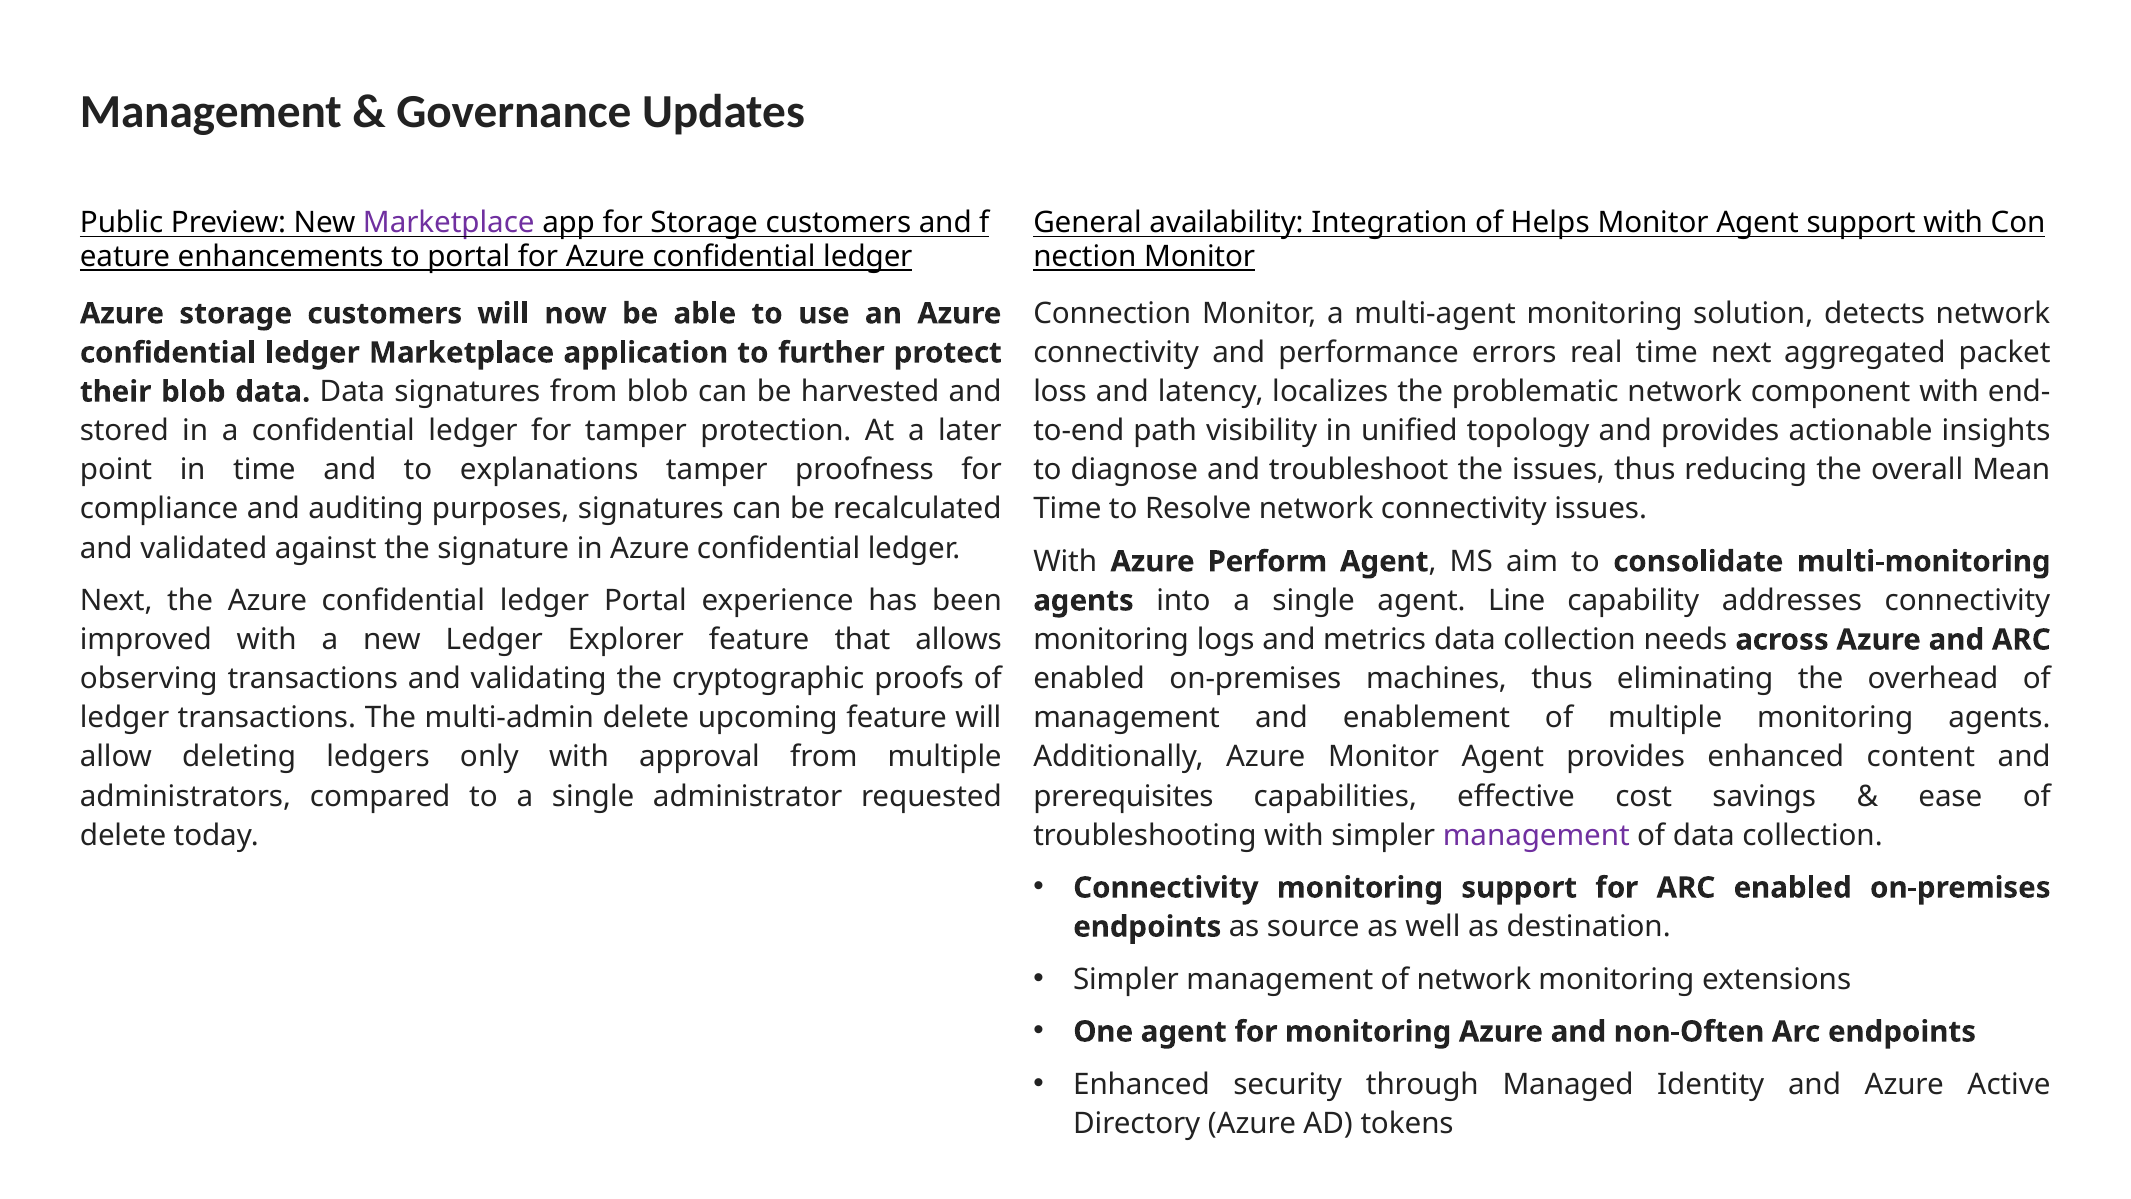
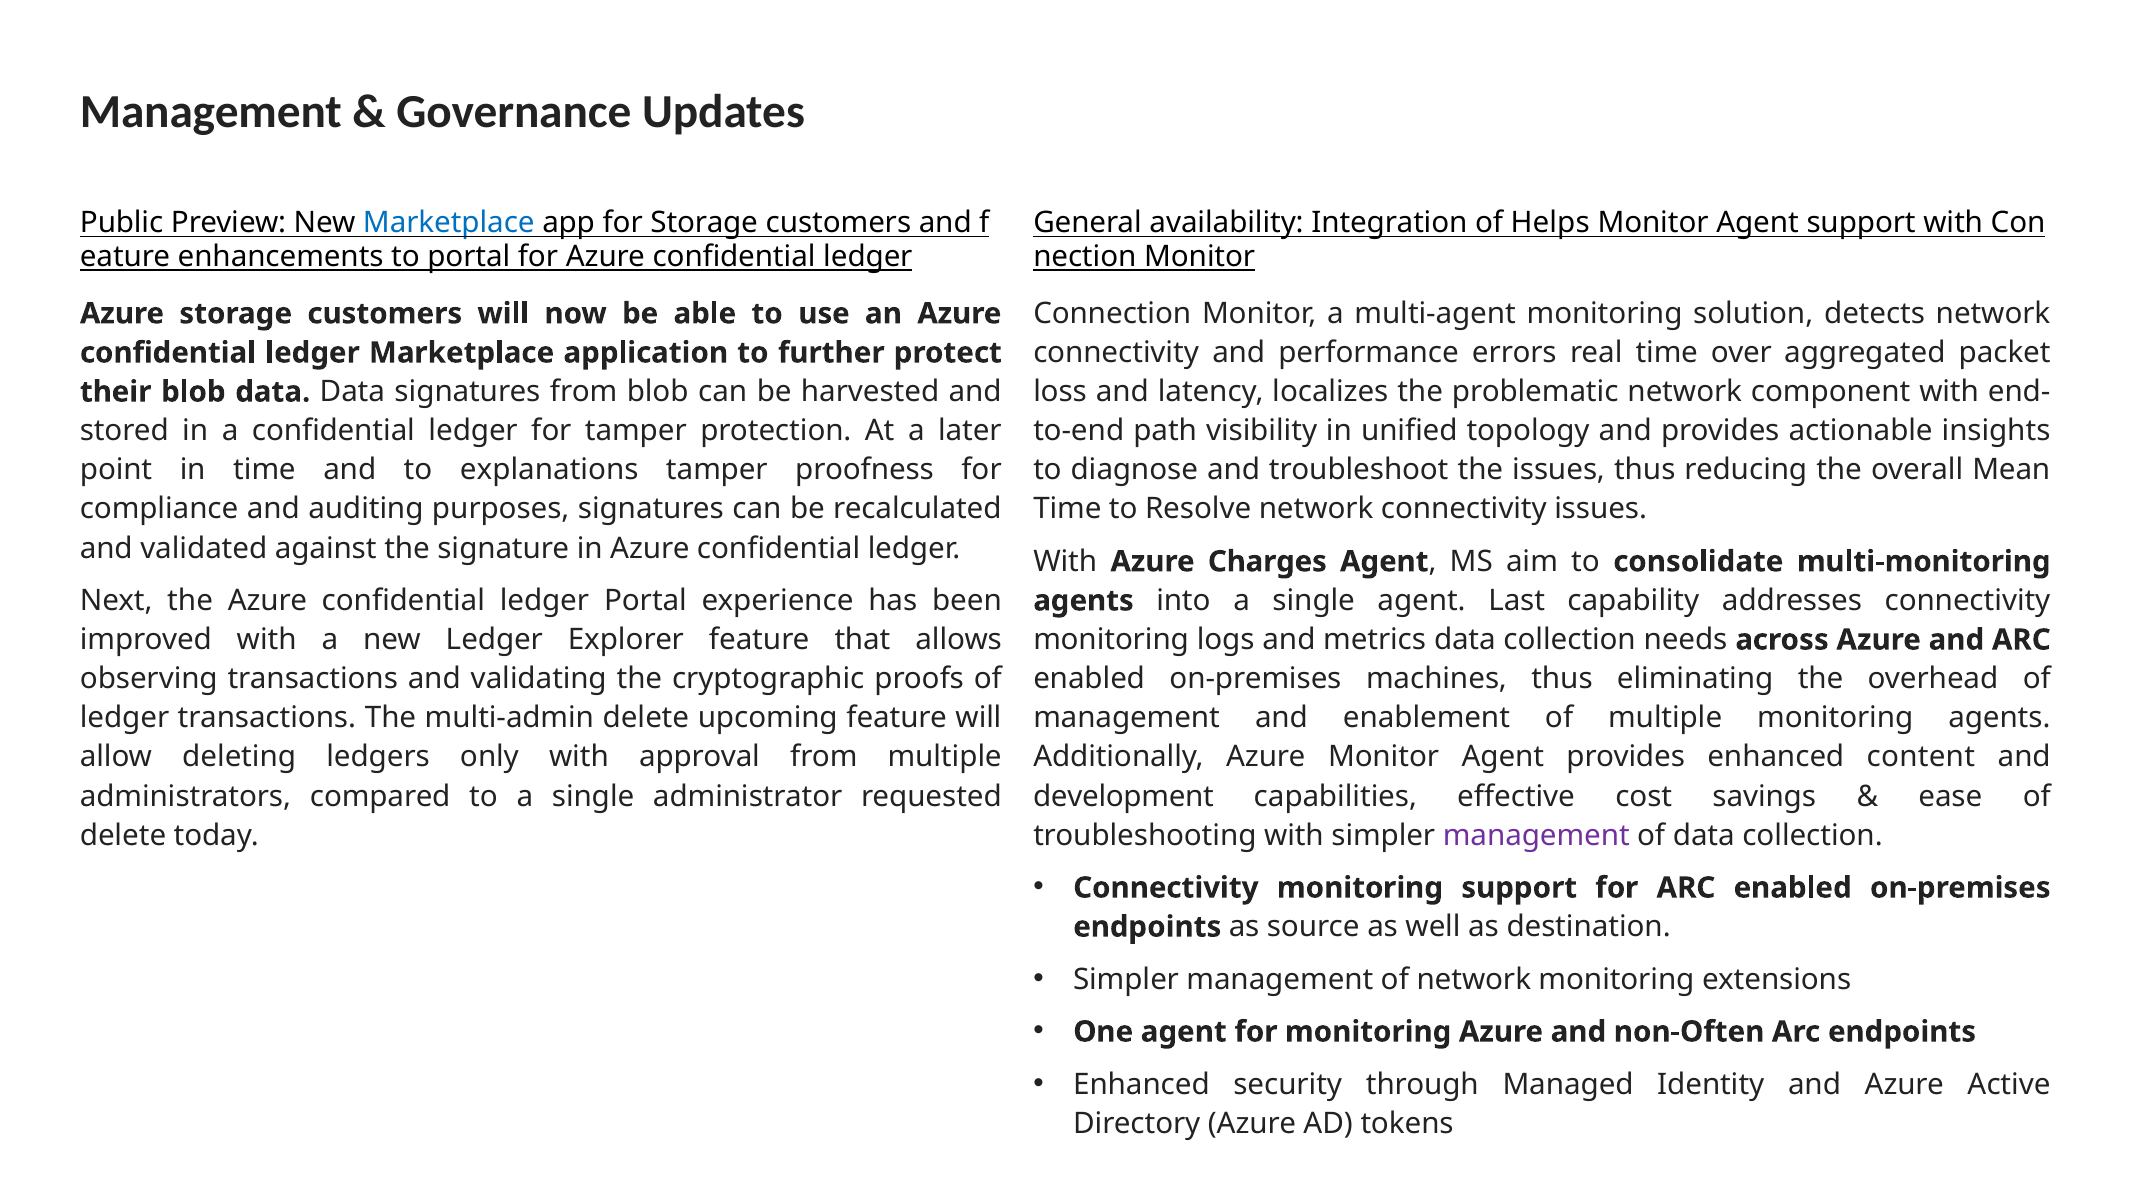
Marketplace colour: purple -> blue (449, 223)
time next: next -> over (1741, 353)
Perform: Perform -> Charges (1267, 561)
Line: Line -> Last (1517, 601)
prerequisites: prerequisites -> development (1123, 796)
